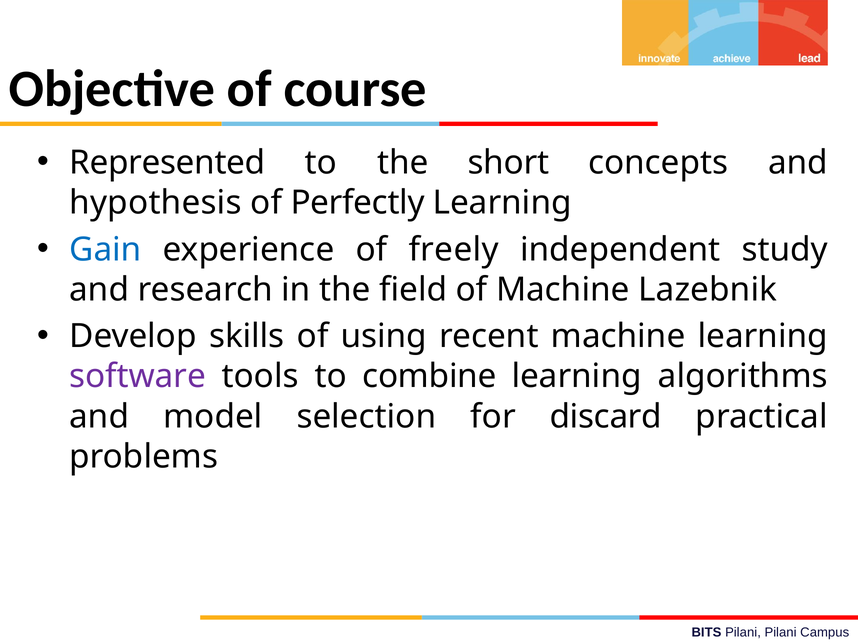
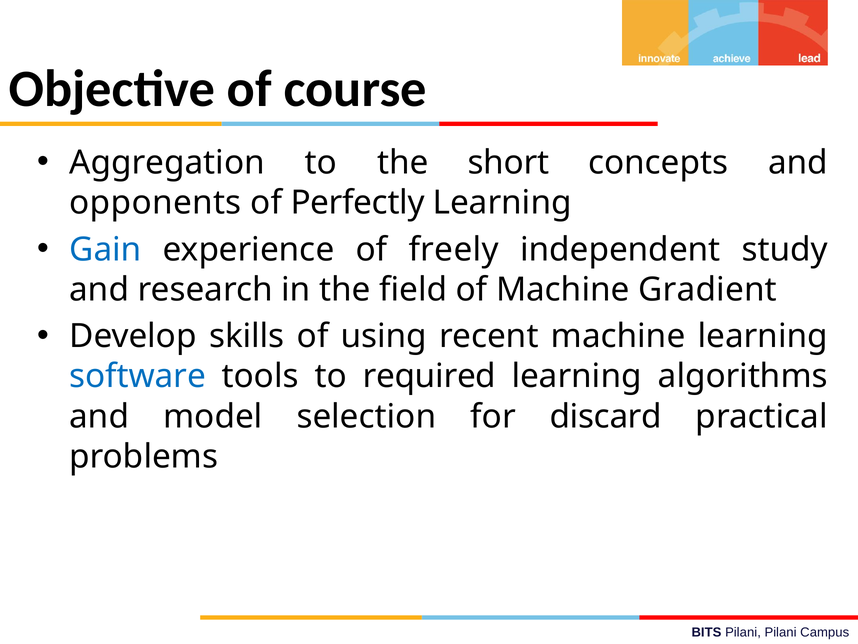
Represented: Represented -> Aggregation (167, 162)
hypothesis: hypothesis -> opponents (155, 203)
Lazebnik: Lazebnik -> Gradient (708, 289)
software colour: purple -> blue (138, 376)
combine: combine -> required (429, 376)
